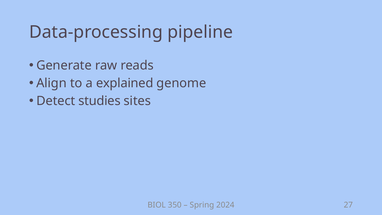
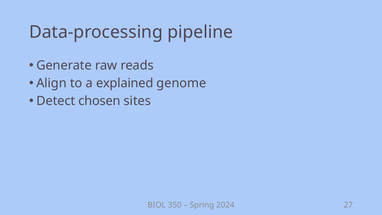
studies: studies -> chosen (99, 101)
